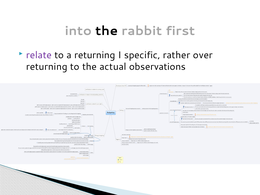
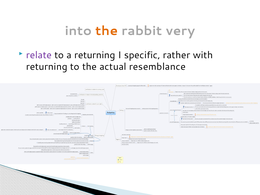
the colour: black -> orange (107, 31)
first: first -> very (180, 31)
over: over -> with (203, 55)
observations: observations -> resemblance (157, 67)
